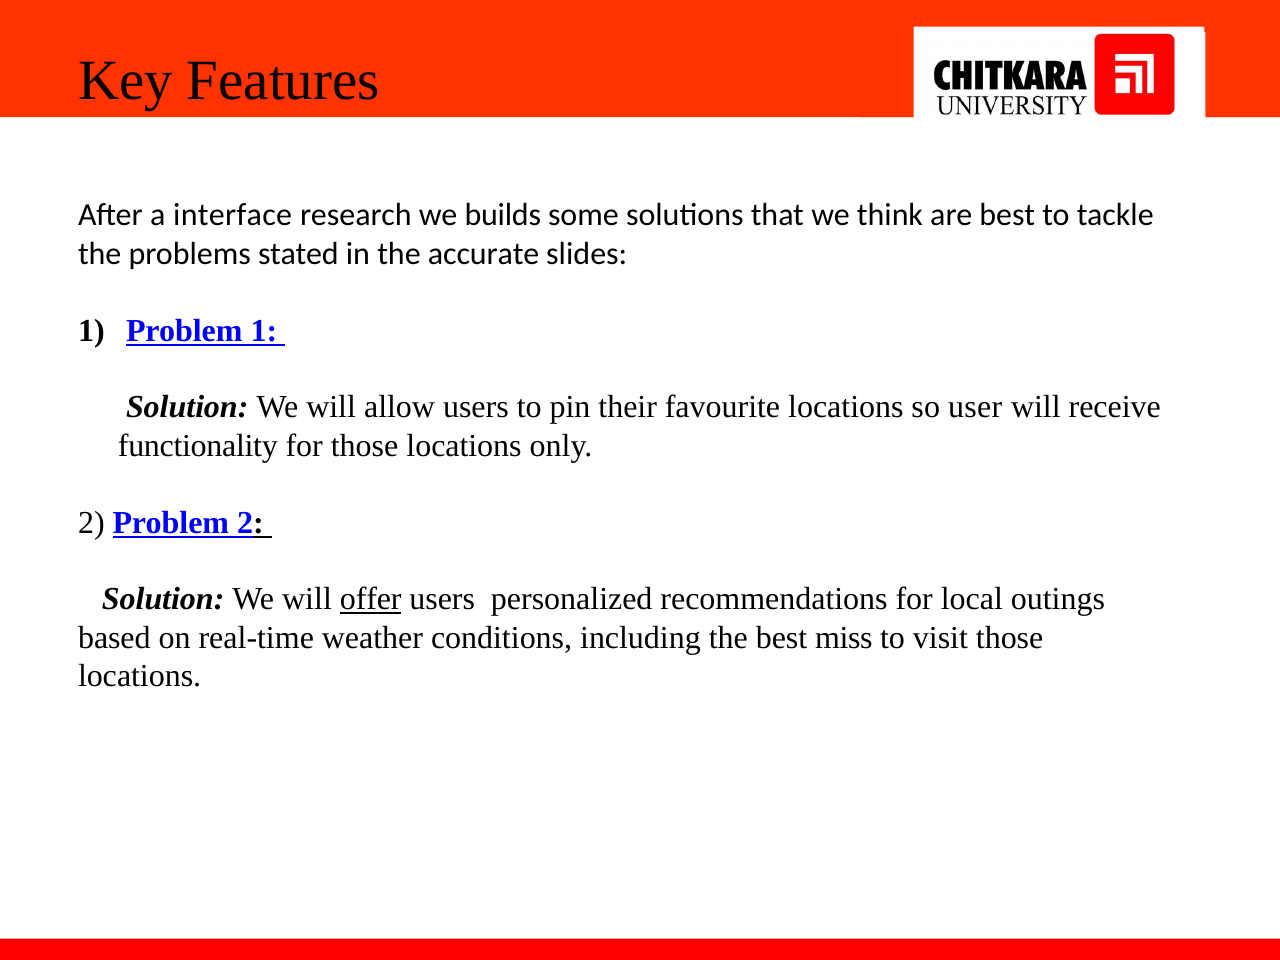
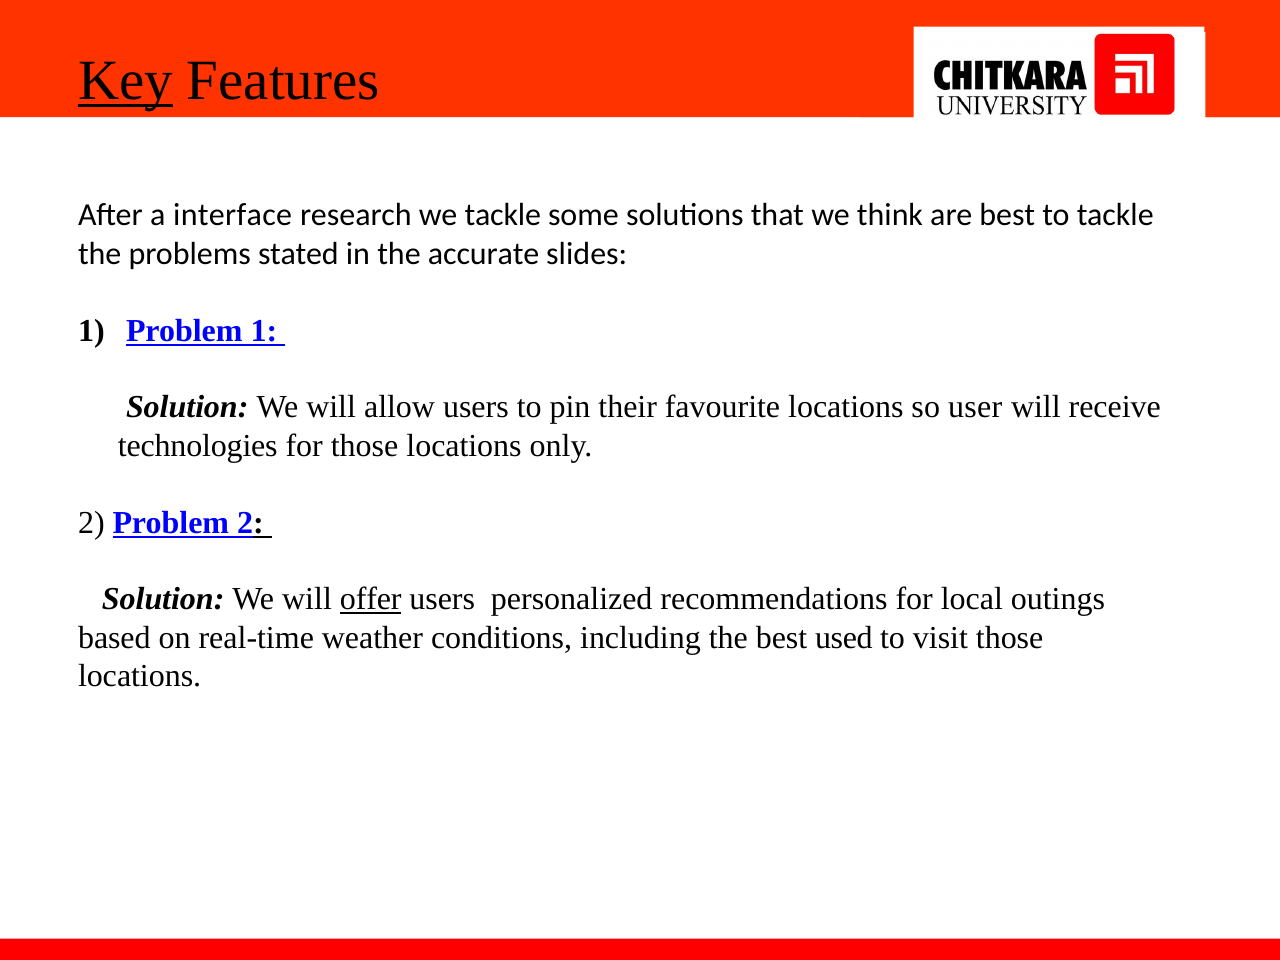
Key underline: none -> present (125, 81)
we builds: builds -> tackle (503, 215)
functionality: functionality -> technologies (198, 446)
miss: miss -> used (844, 638)
